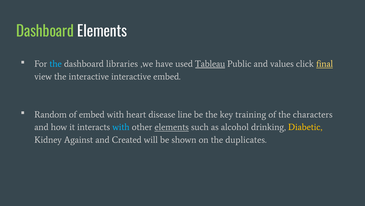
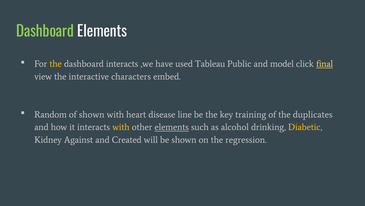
the colour: light blue -> yellow (56, 64)
dashboard libraries: libraries -> interacts (122, 64)
Tableau underline: present -> none (210, 64)
values: values -> model (282, 64)
interactive interactive: interactive -> characters (131, 76)
of embed: embed -> shown (92, 114)
characters: characters -> duplicates (313, 114)
with colour: light blue -> yellow (121, 127)
duplicates: duplicates -> regression (246, 139)
